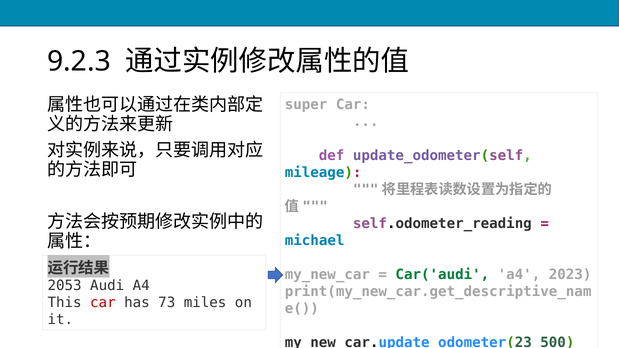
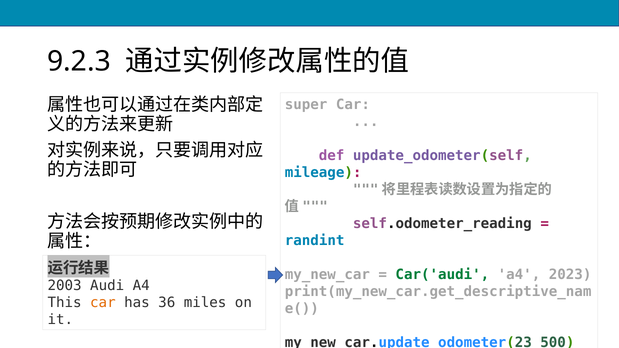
michael: michael -> randint (315, 241)
2053: 2053 -> 2003 (65, 286)
car colour: red -> orange (103, 303)
73: 73 -> 36 (167, 303)
